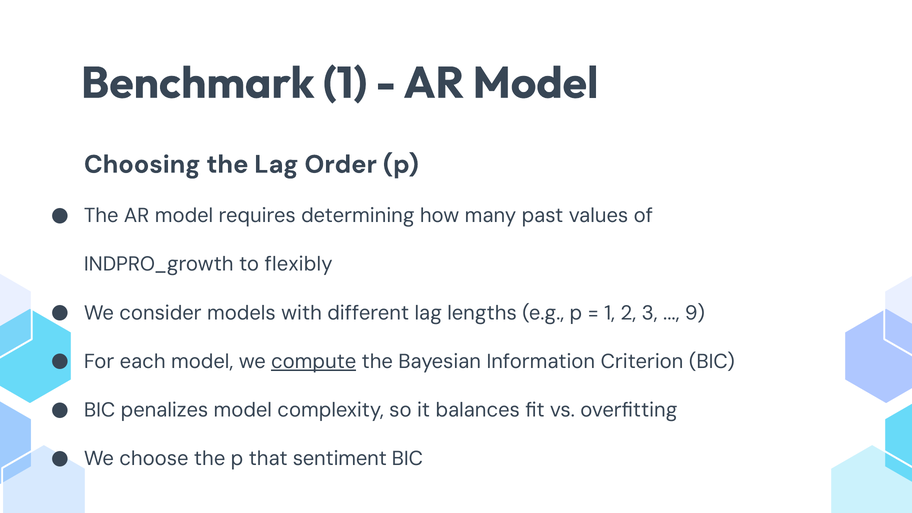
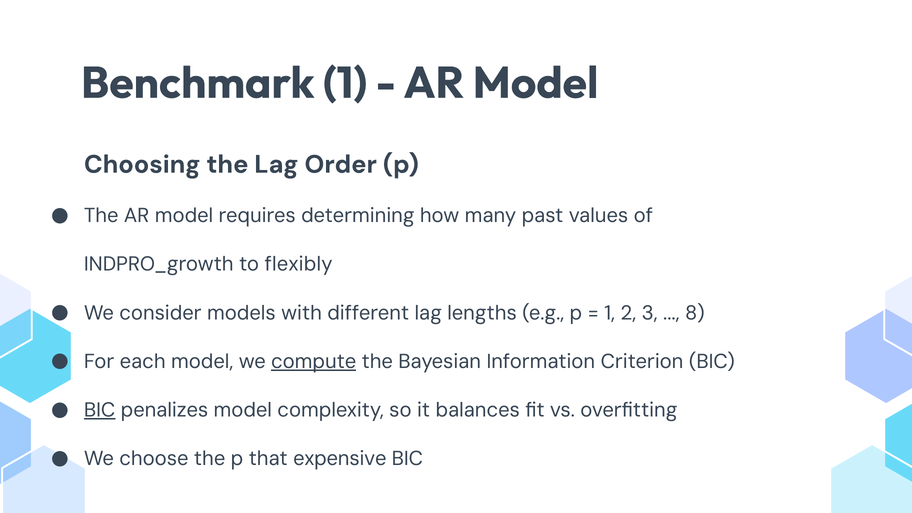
9: 9 -> 8 (695, 313)
BIC underline: none -> present (100, 410)
sentiment: sentiment -> expensive (340, 459)
